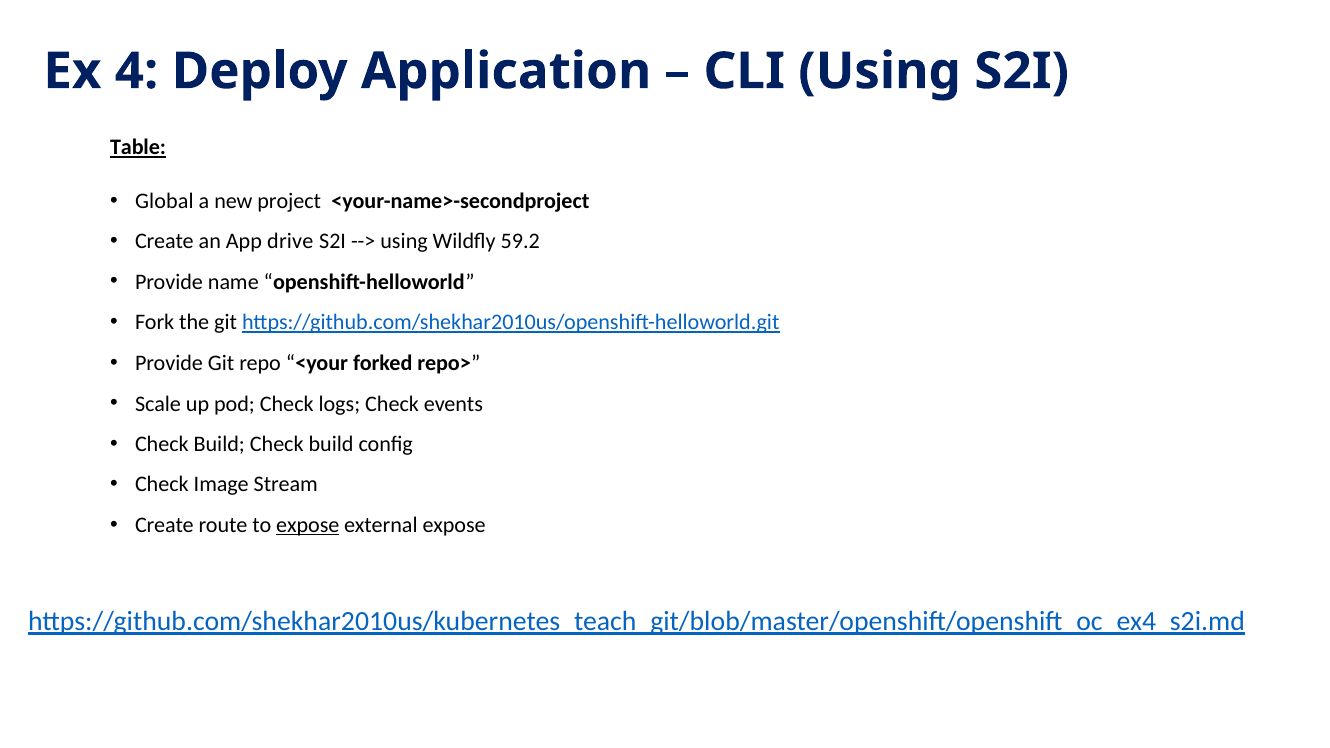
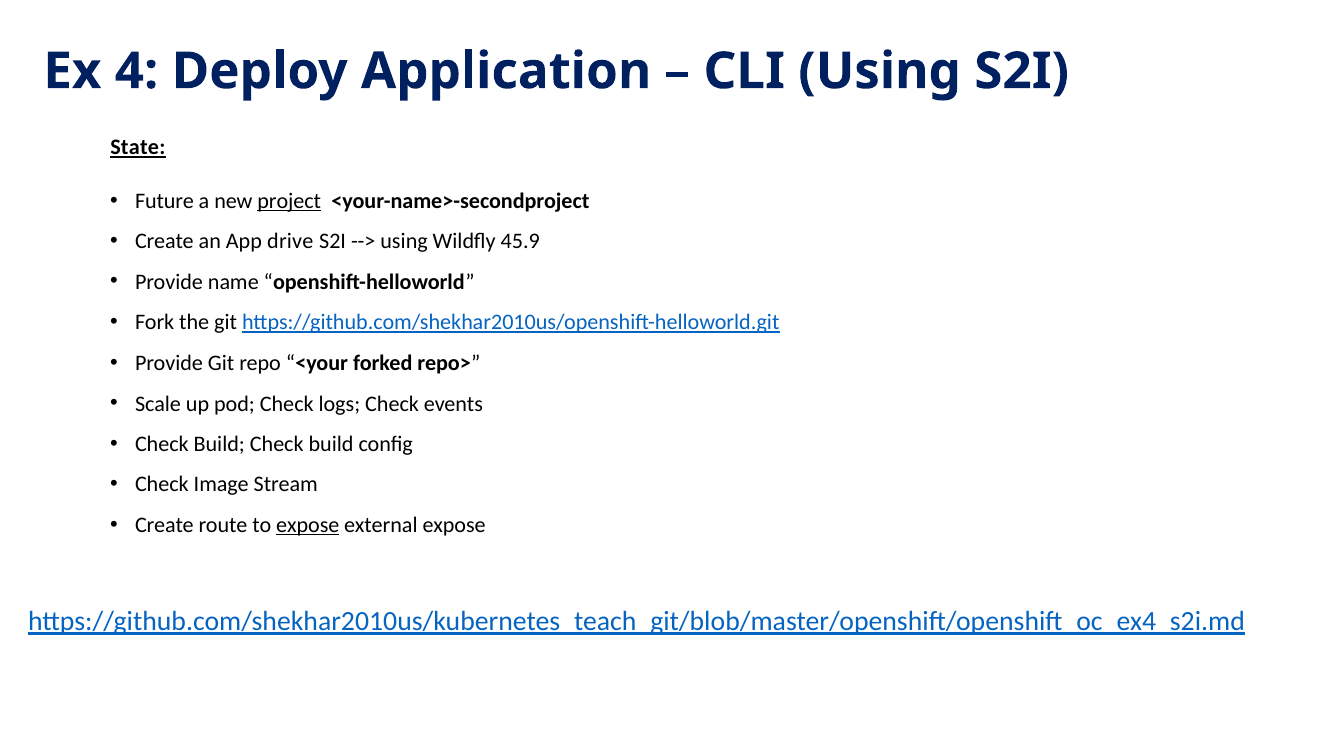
Table: Table -> State (138, 147)
Global: Global -> Future (164, 201)
project underline: none -> present (289, 201)
59.2: 59.2 -> 45.9 (520, 242)
